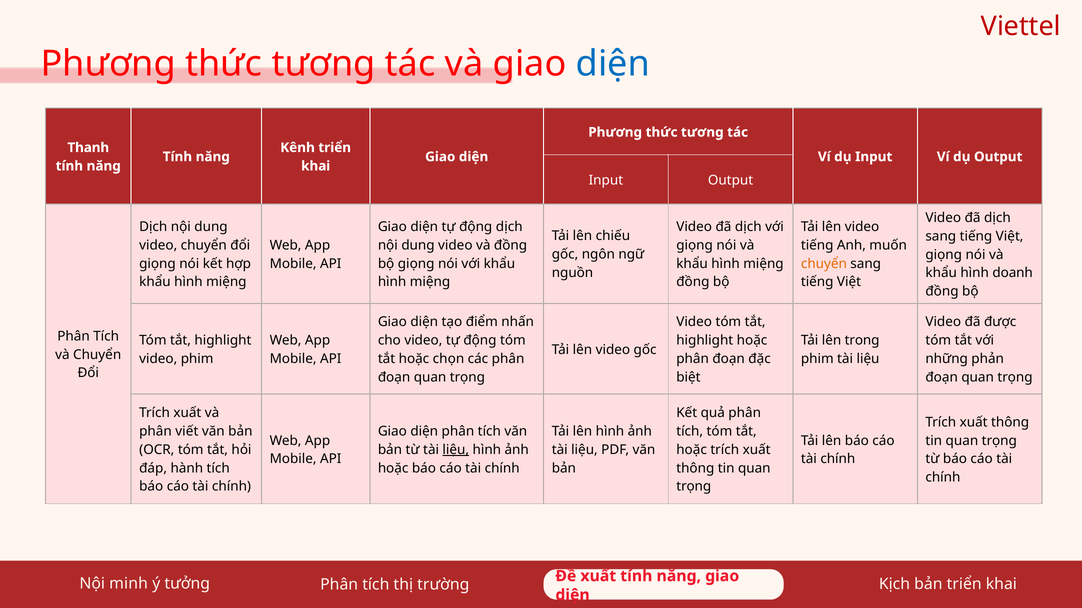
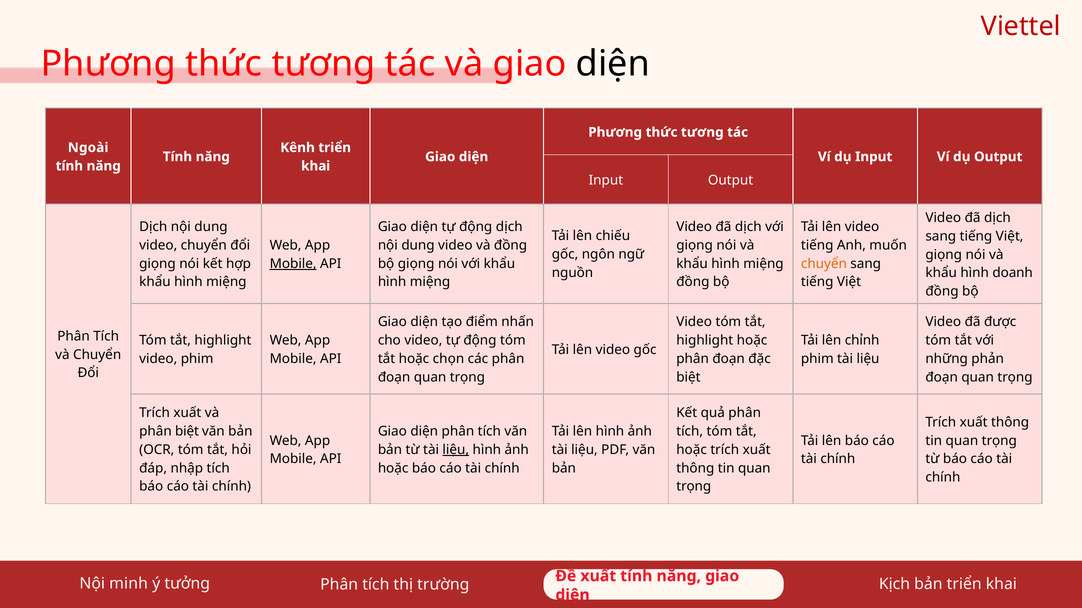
diện colour: blue -> black (613, 64)
Thanh: Thanh -> Ngoài (88, 148)
Mobile underline: none -> present (293, 264)
trong: trong -> chỉnh (862, 341)
phân viết: viết -> biệt (187, 432)
hành: hành -> nhập (187, 469)
